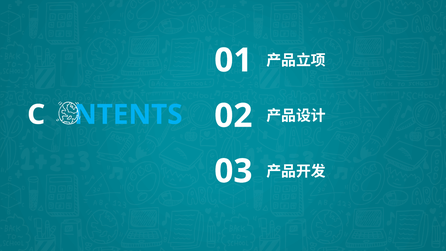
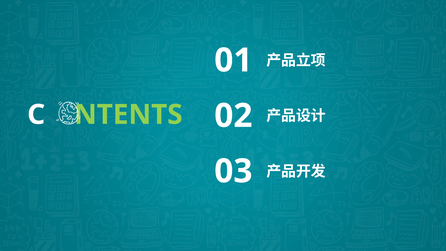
NTENTS colour: light blue -> light green (128, 115)
